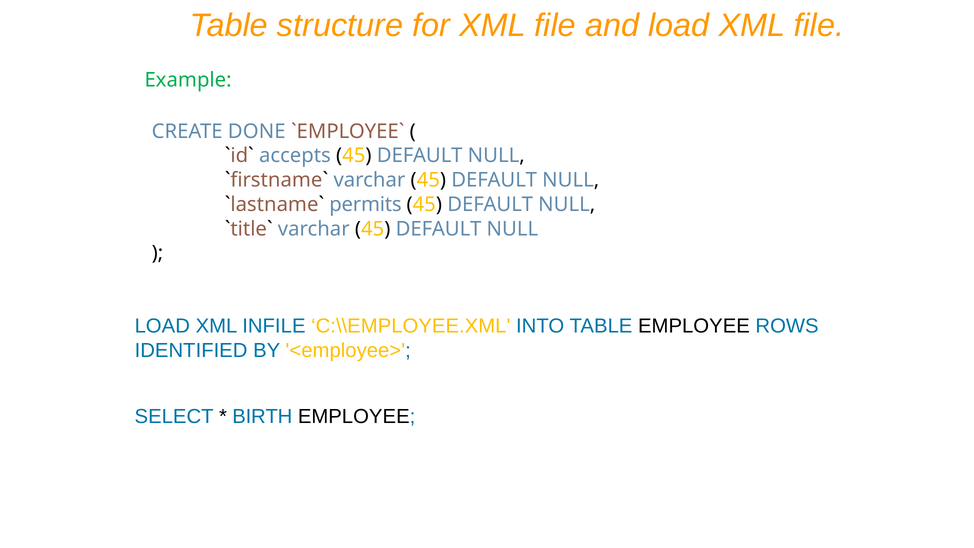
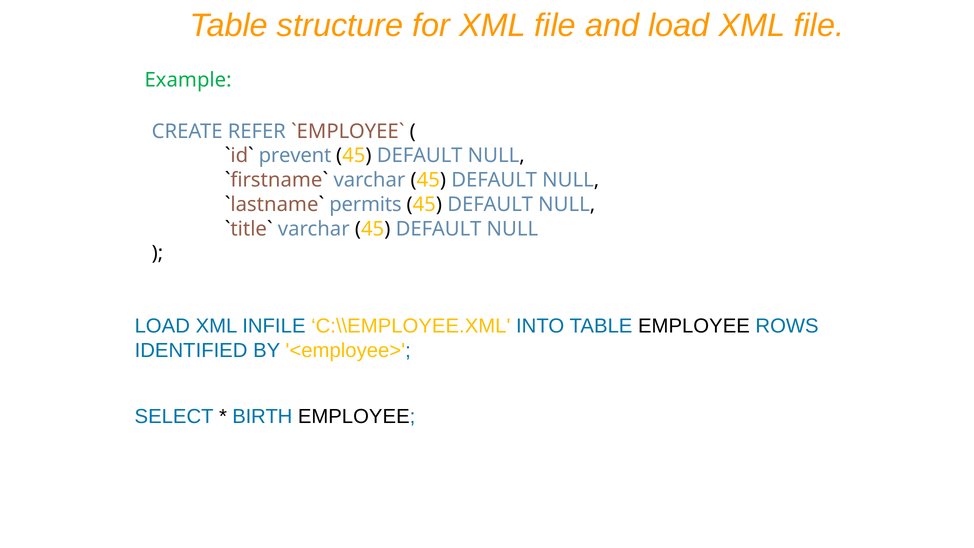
DONE: DONE -> REFER (257, 131)
accepts: accepts -> prevent (295, 156)
